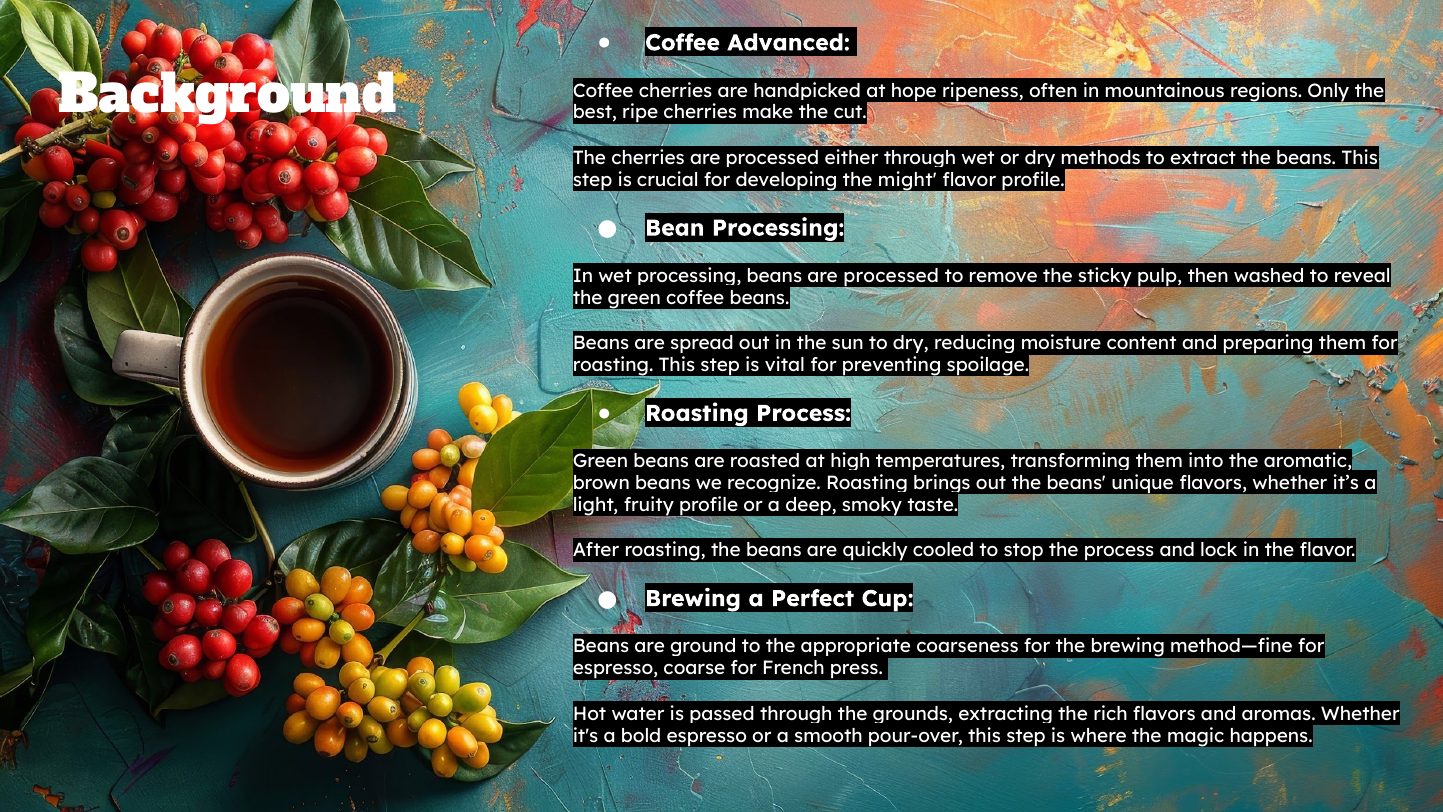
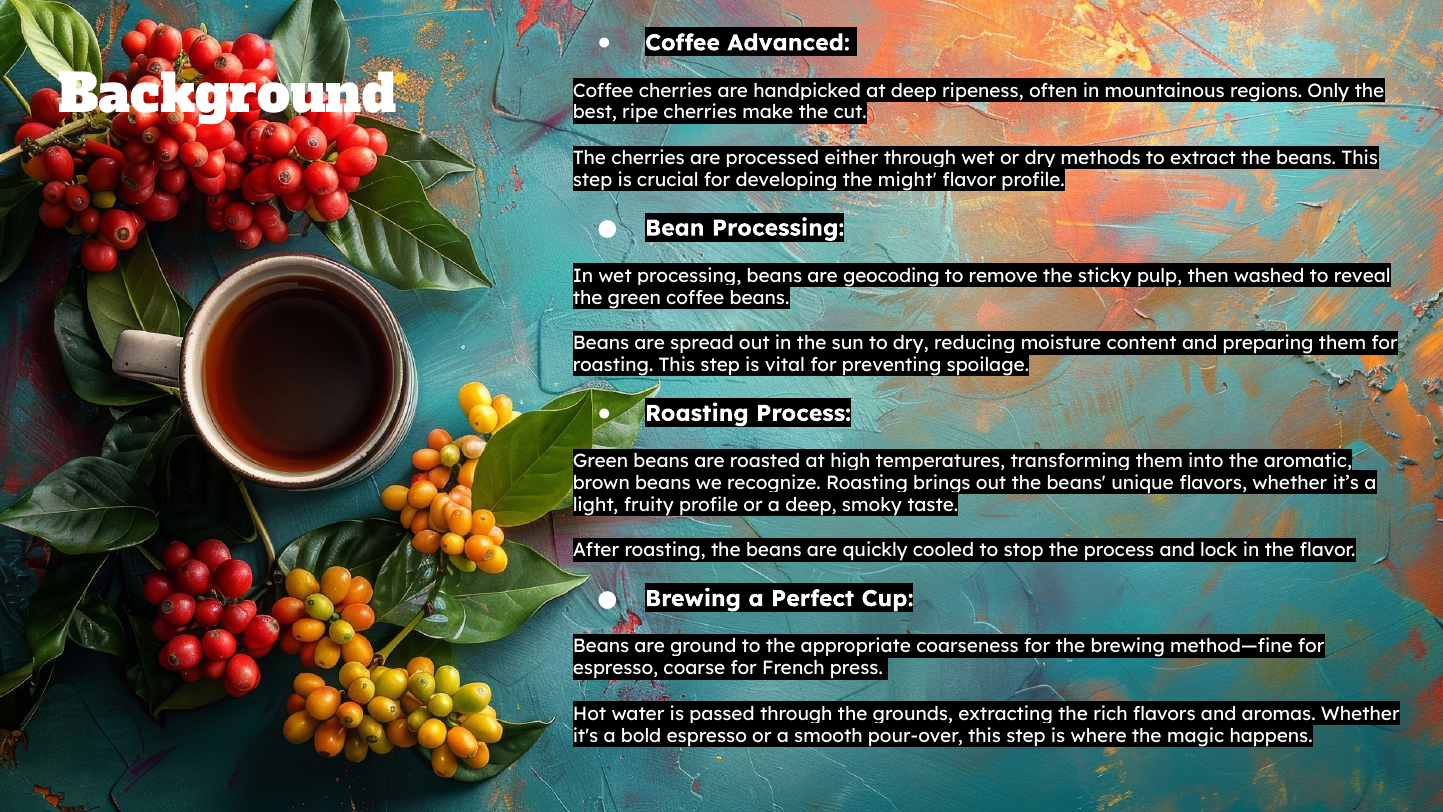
at hope: hope -> deep (914, 91)
processed: processed -> geocoding (891, 276)
